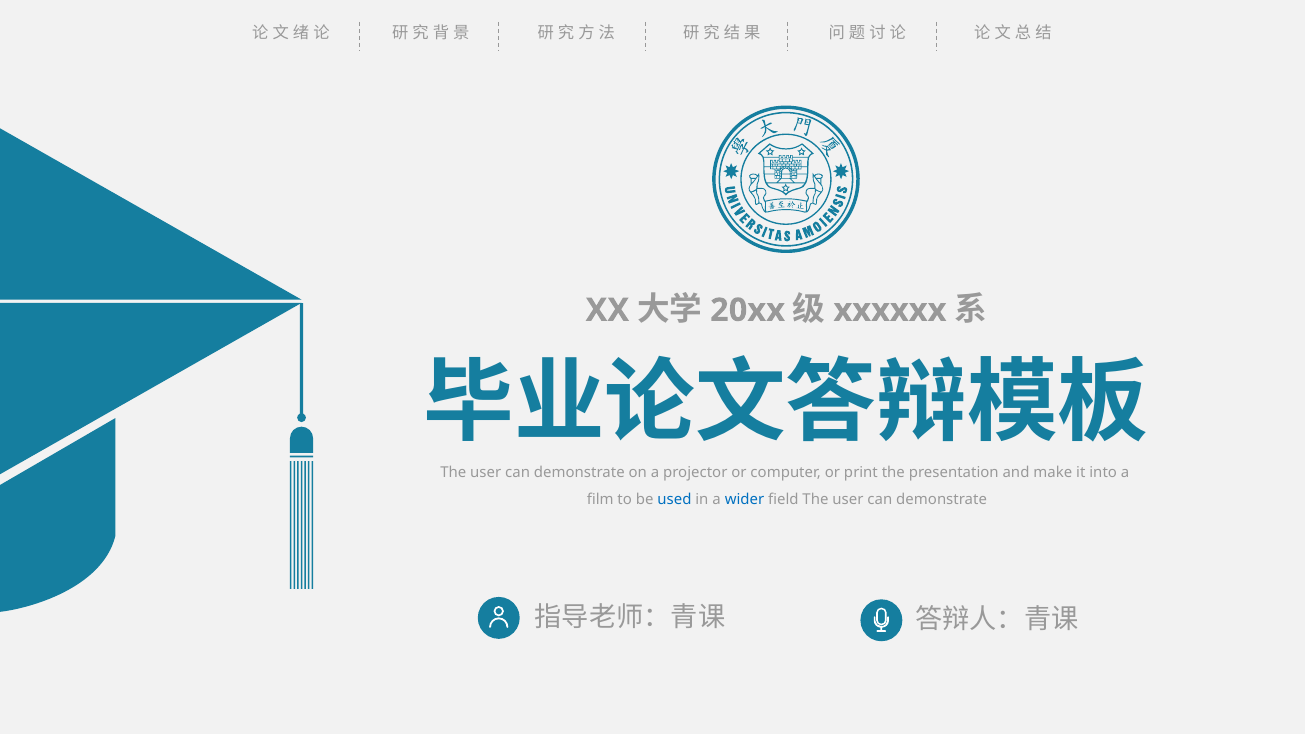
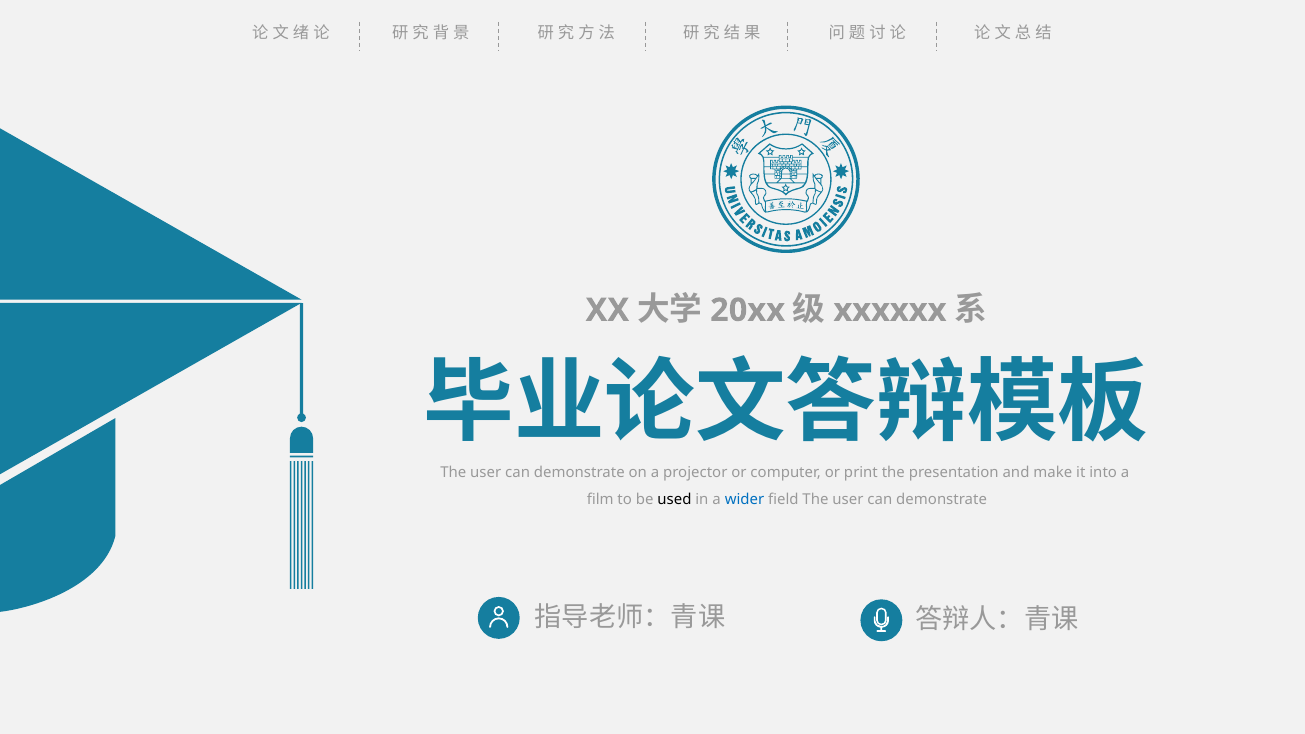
used colour: blue -> black (674, 500)
